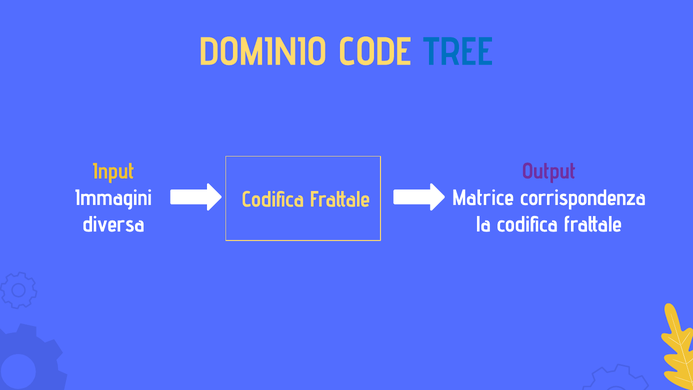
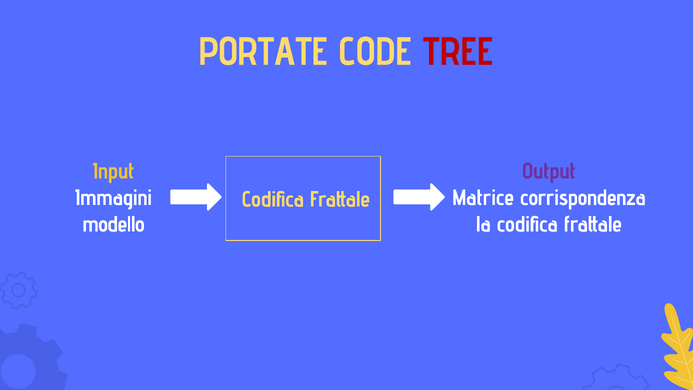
DOMINIO: DOMINIO -> PORTATE (263, 52)
TREE colour: blue -> red (458, 52)
diversa: diversa -> modello (114, 224)
